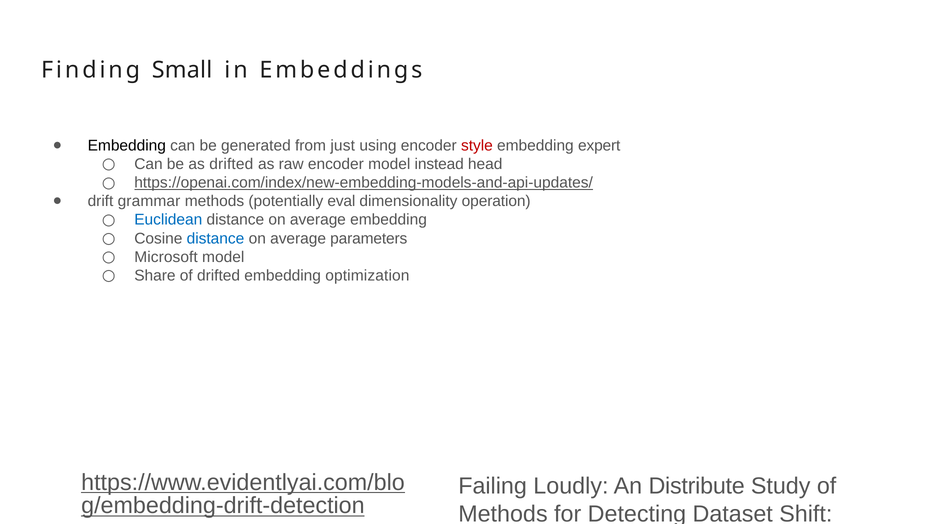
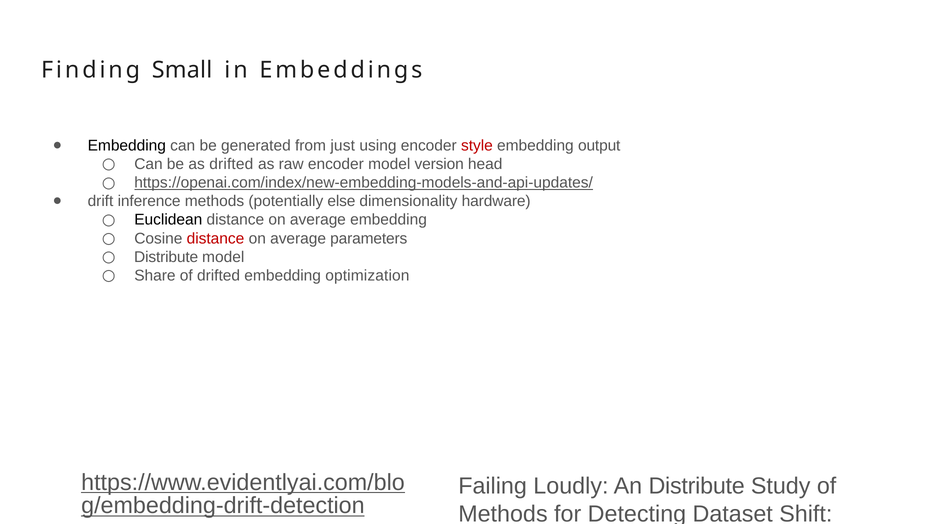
expert: expert -> output (599, 145)
instead: instead -> version (439, 164)
grammar: grammar -> inference (149, 201)
eval: eval -> else (341, 201)
operation: operation -> hardware (496, 201)
Euclidean colour: blue -> black (168, 220)
distance colour: blue -> red (216, 239)
Microsoft: Microsoft -> Distribute (166, 257)
